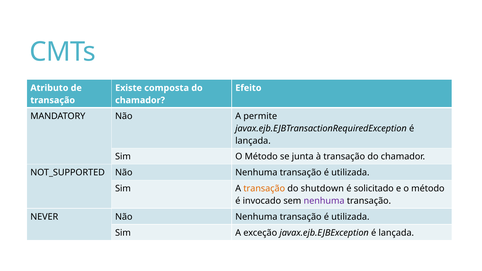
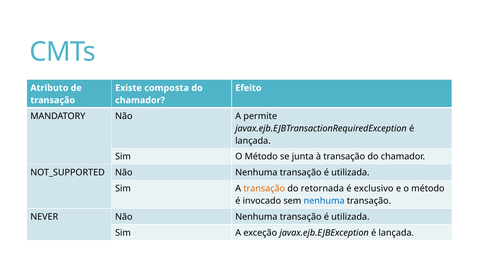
shutdown: shutdown -> retornada (322, 189)
solicitado: solicitado -> exclusivo (374, 189)
nenhuma colour: purple -> blue (324, 201)
